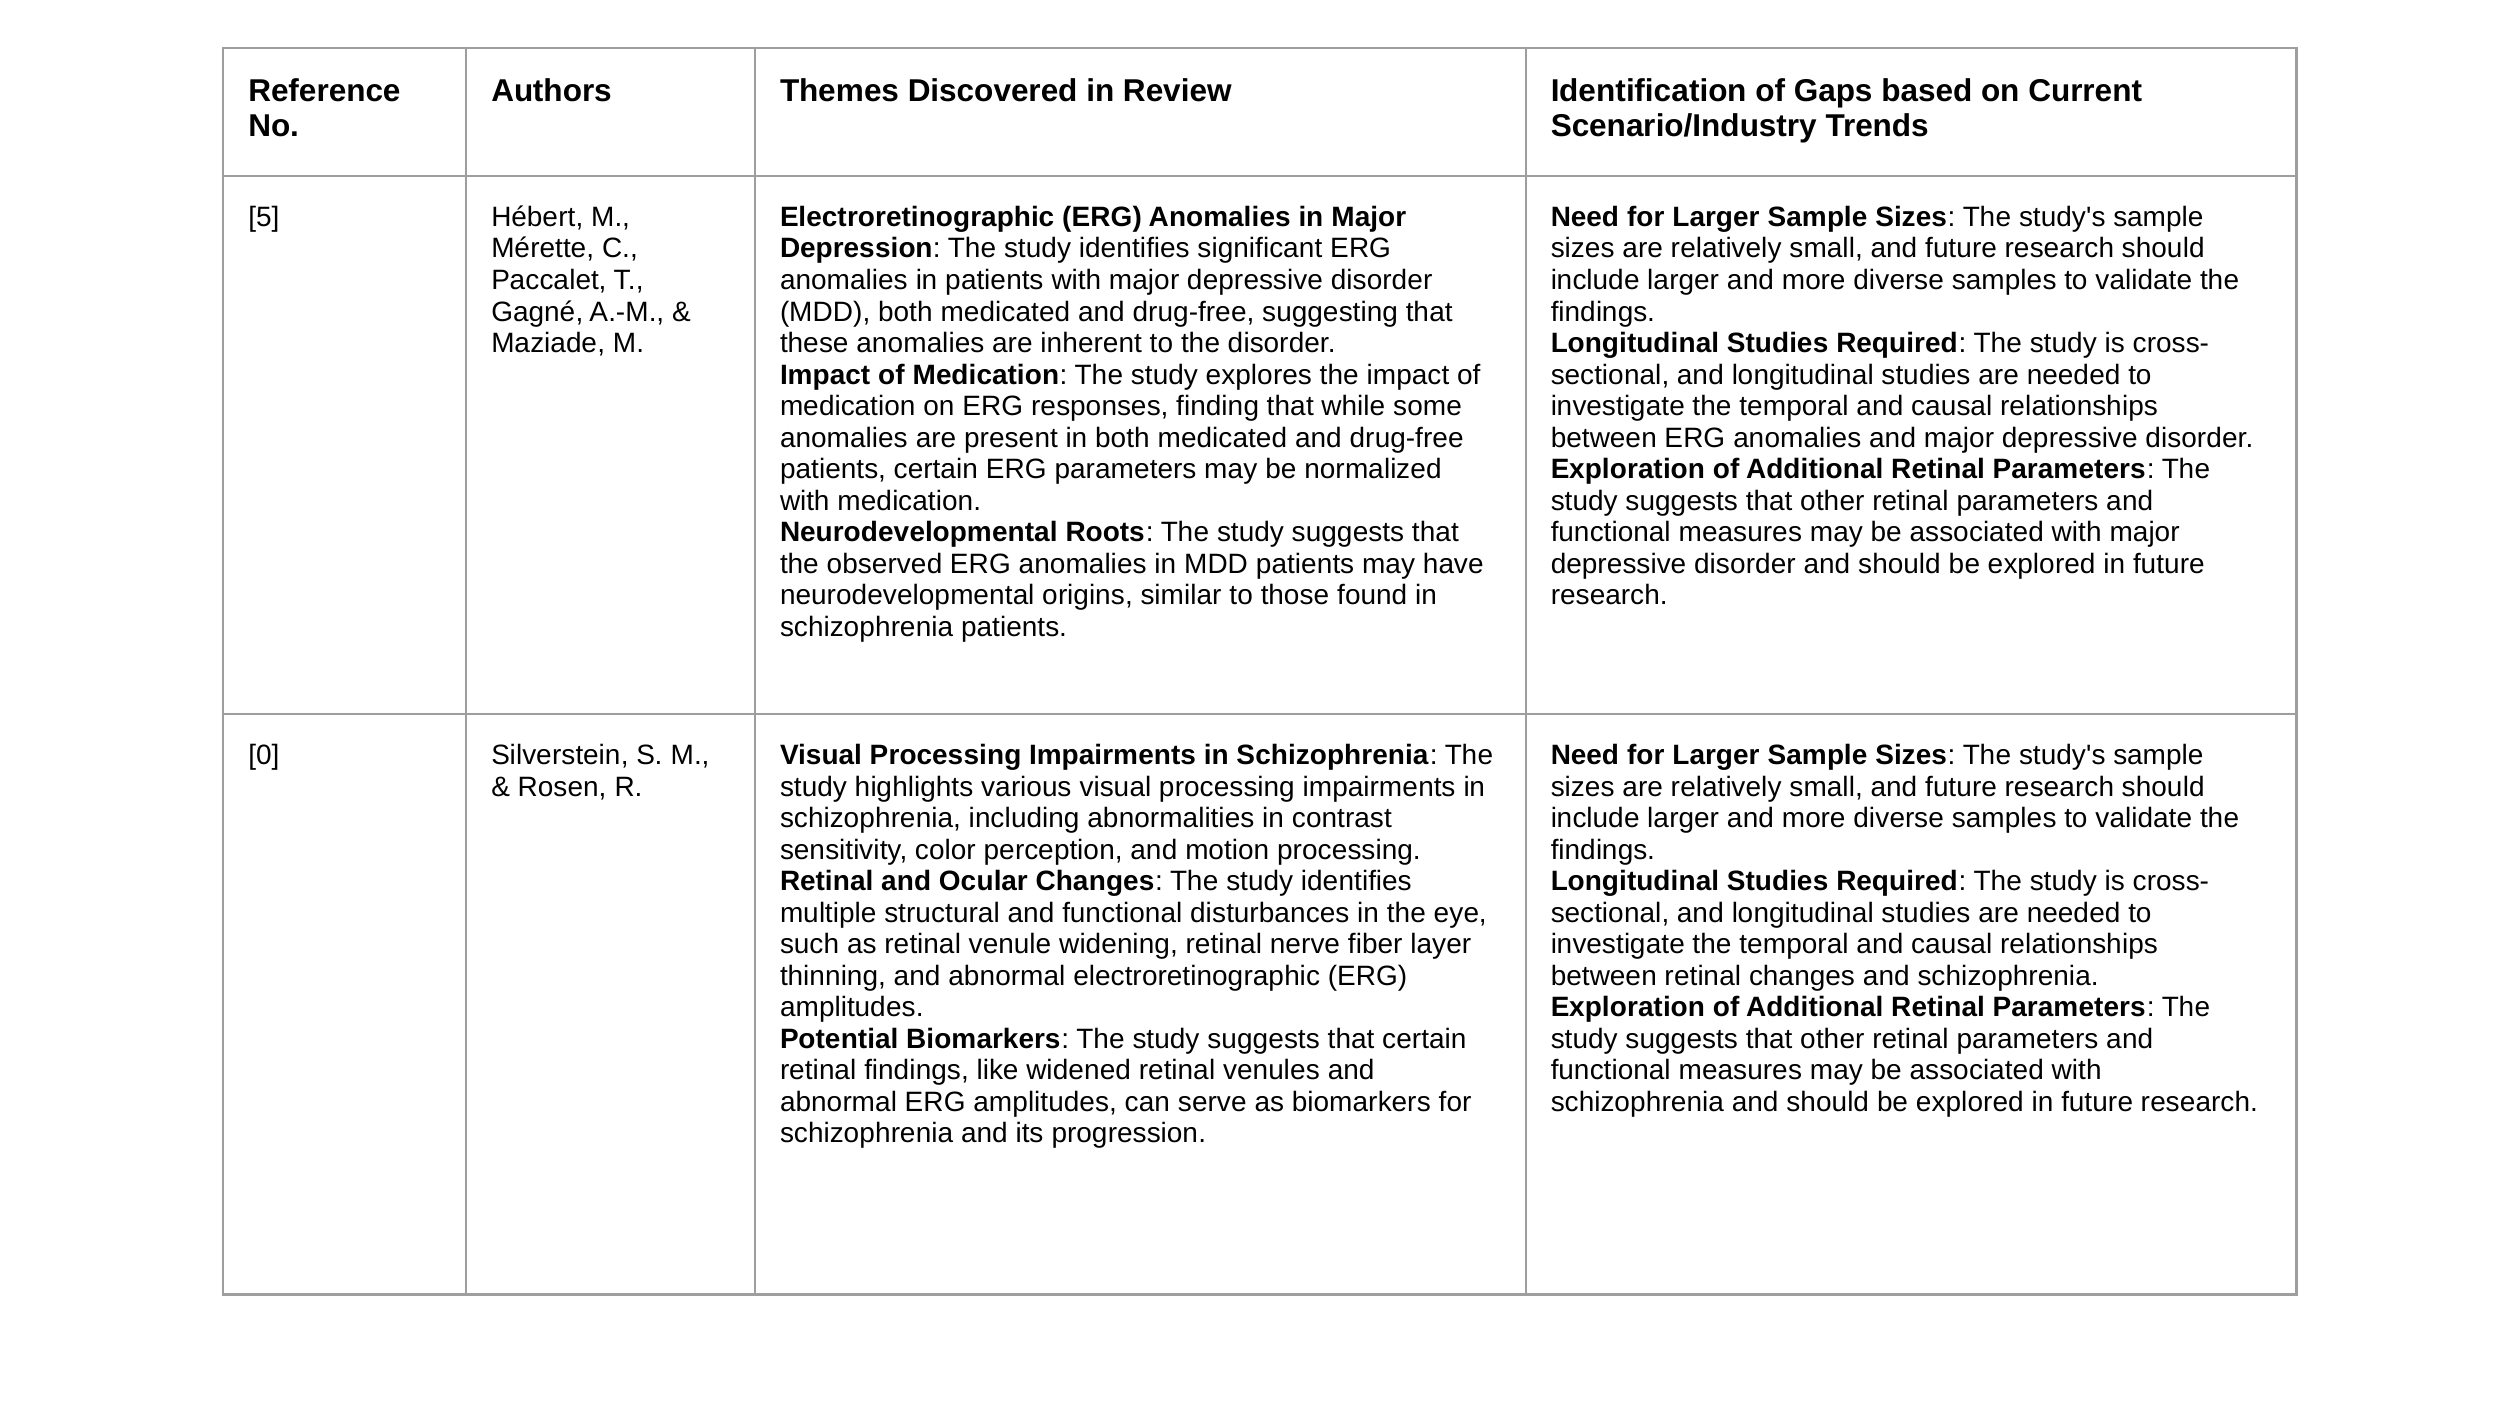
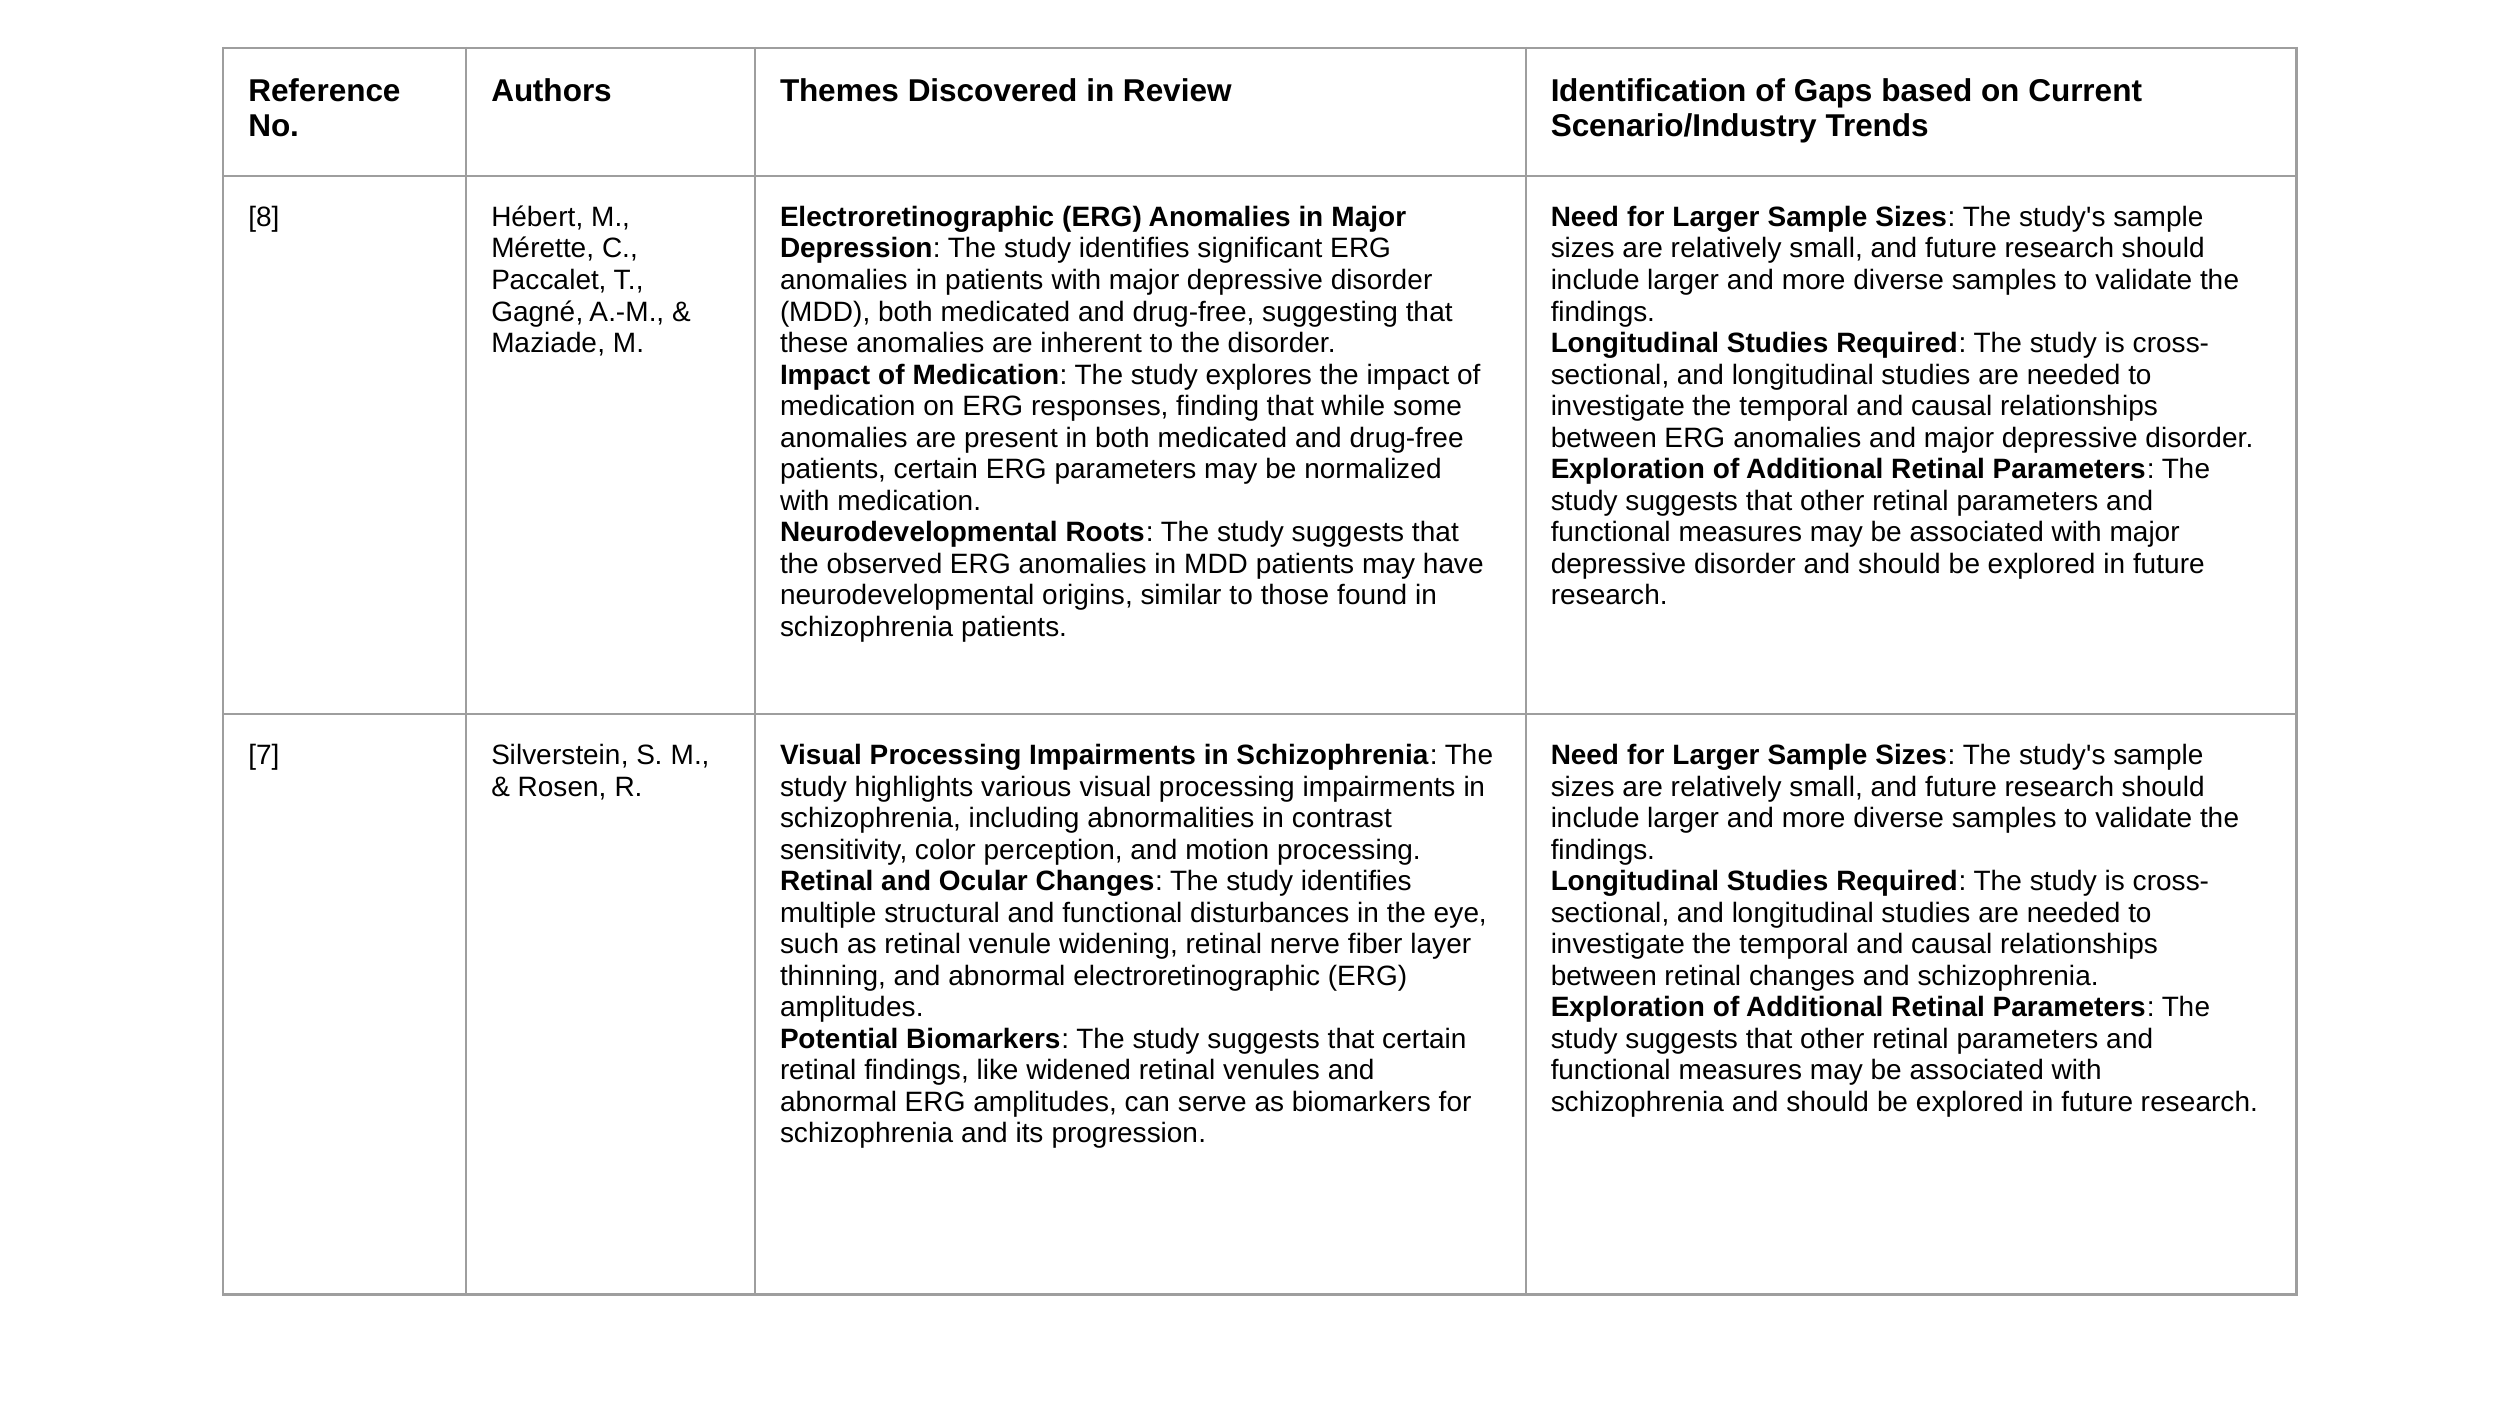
5: 5 -> 8 (264, 217)
0: 0 -> 7 (264, 756)
